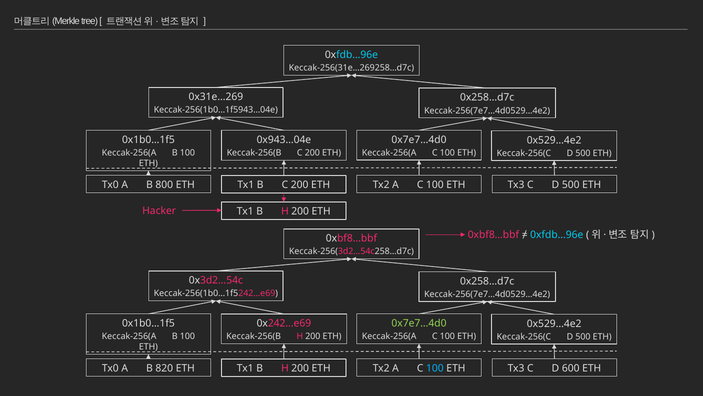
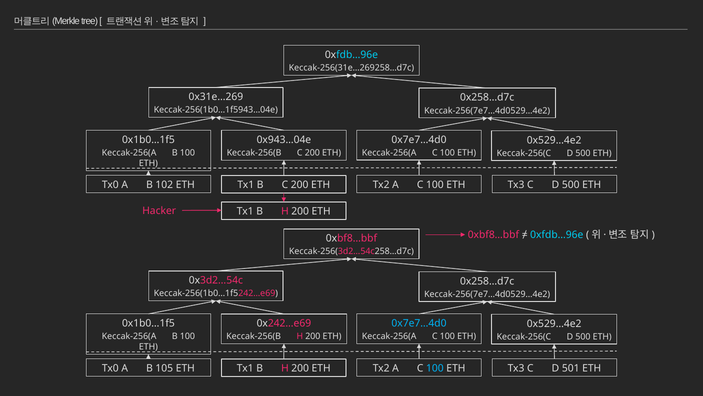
800: 800 -> 102 (164, 184)
0x7e7…4d0 colour: light green -> light blue (419, 323)
600: 600 -> 501 (571, 368)
820: 820 -> 105 (164, 368)
